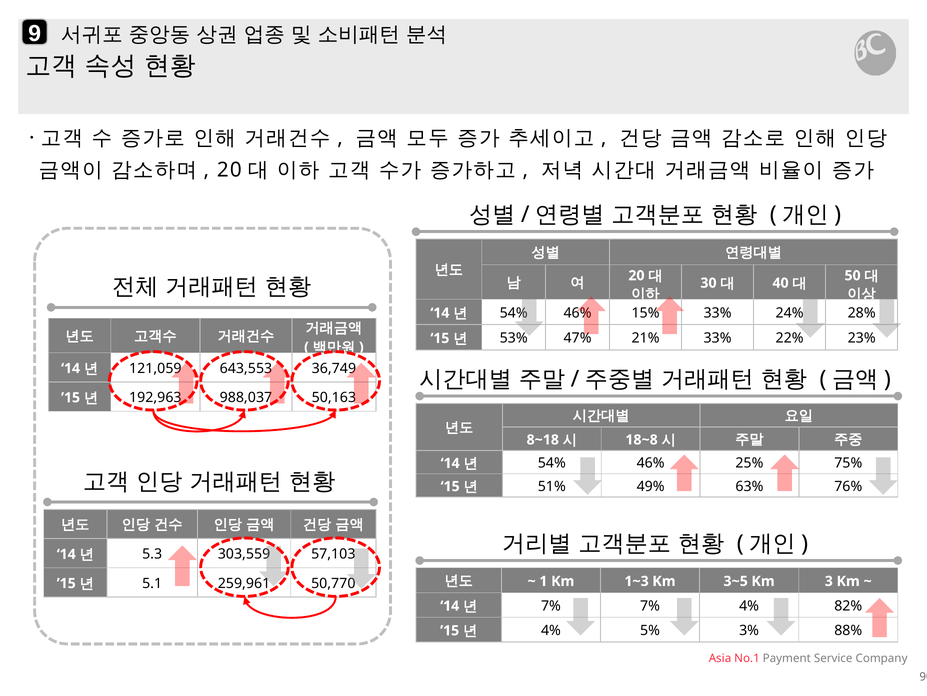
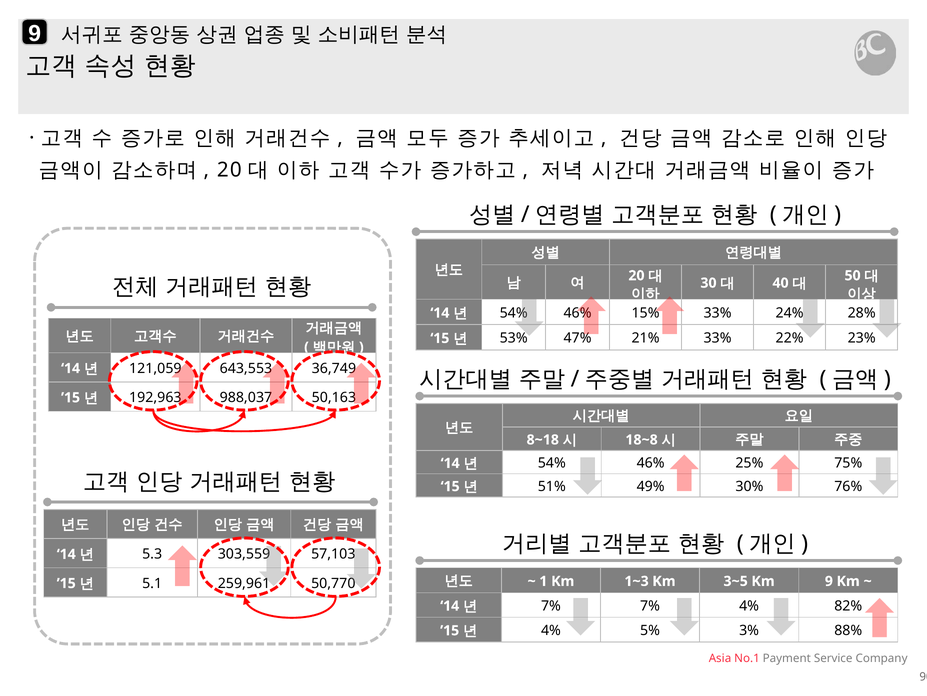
63%: 63% -> 30% (749, 486)
Km 3: 3 -> 9 (829, 581)
